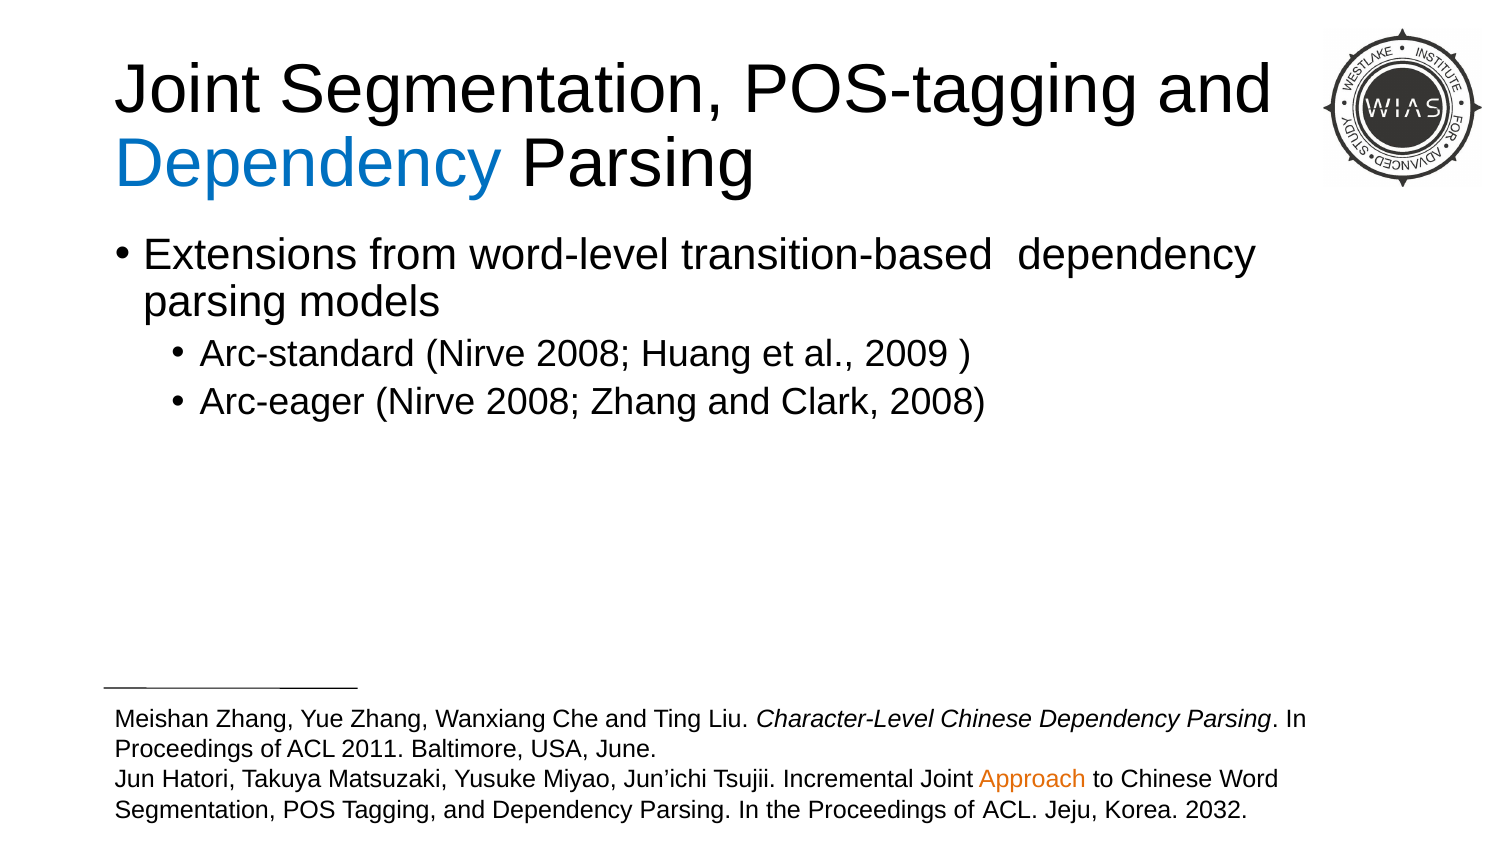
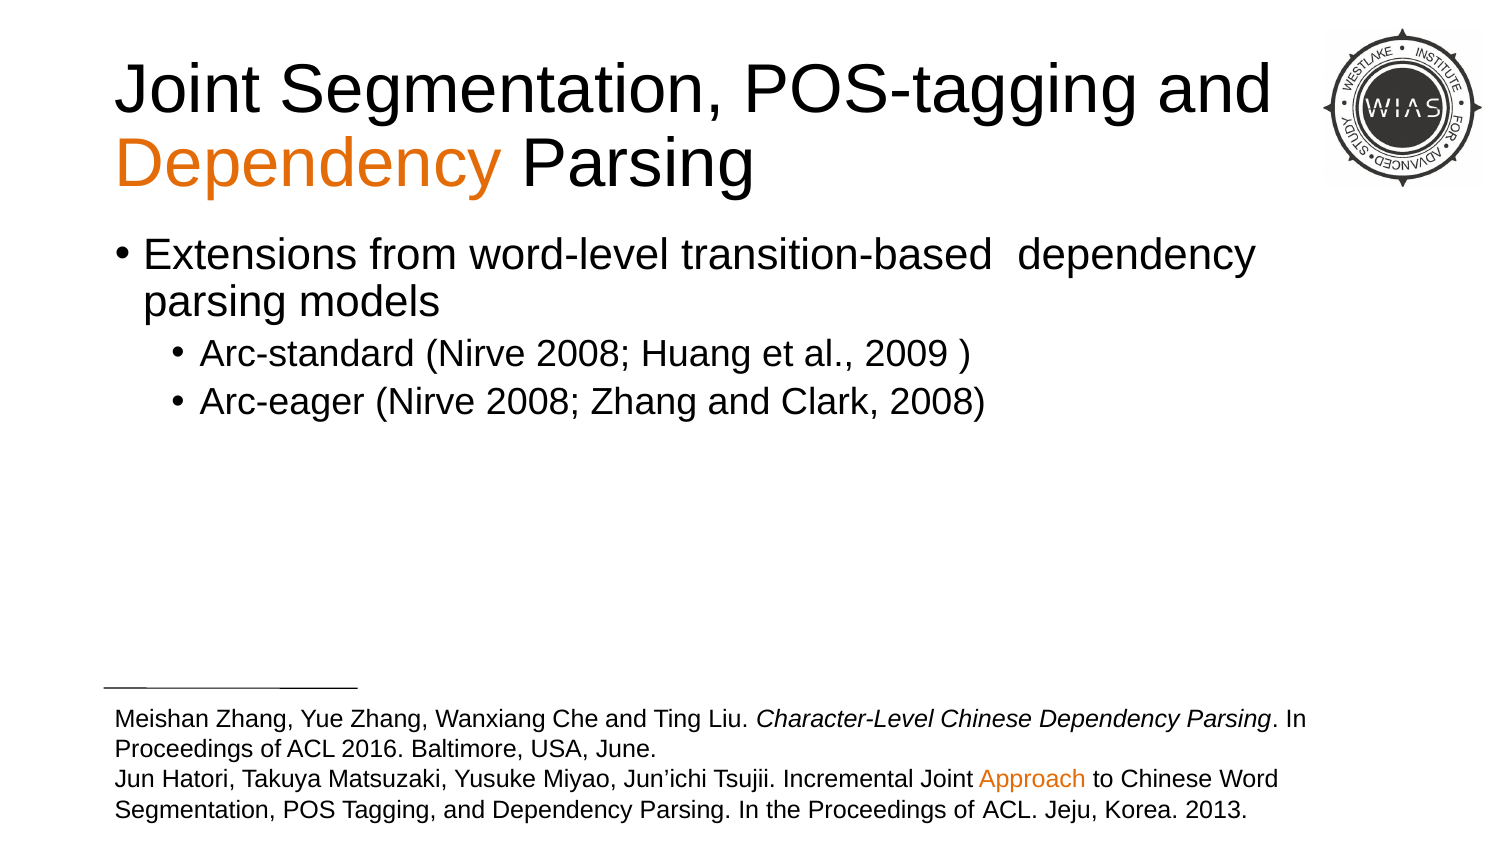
Dependency colour: blue -> orange (309, 164)
2011: 2011 -> 2016 (373, 750)
2032: 2032 -> 2013 (1217, 810)
